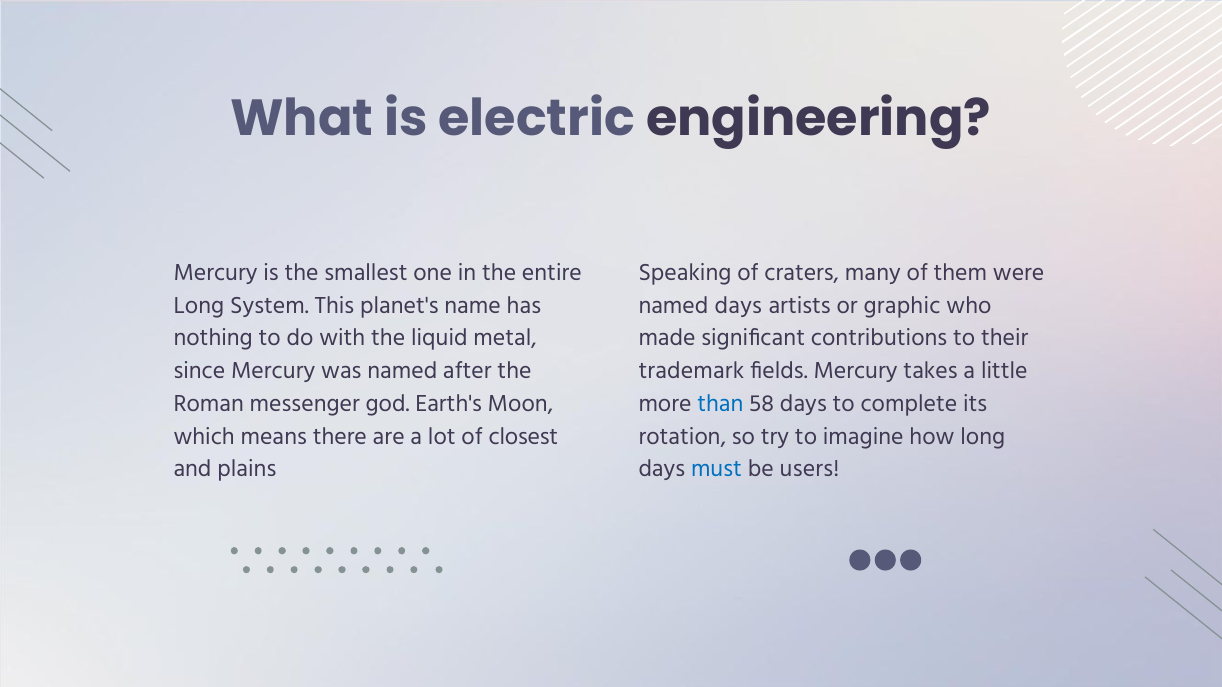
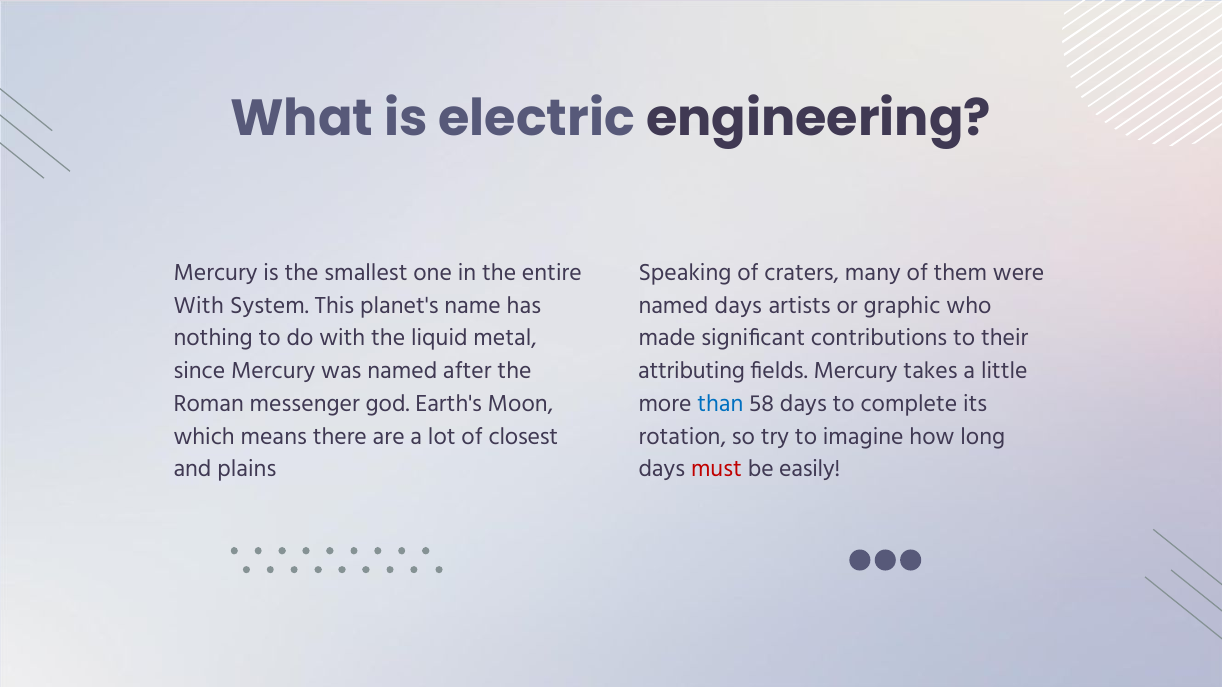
Long: Long -> With (199, 306)
trademark: trademark -> attributing (692, 371)
must colour: blue -> red (716, 469)
users: users -> easily (810, 469)
